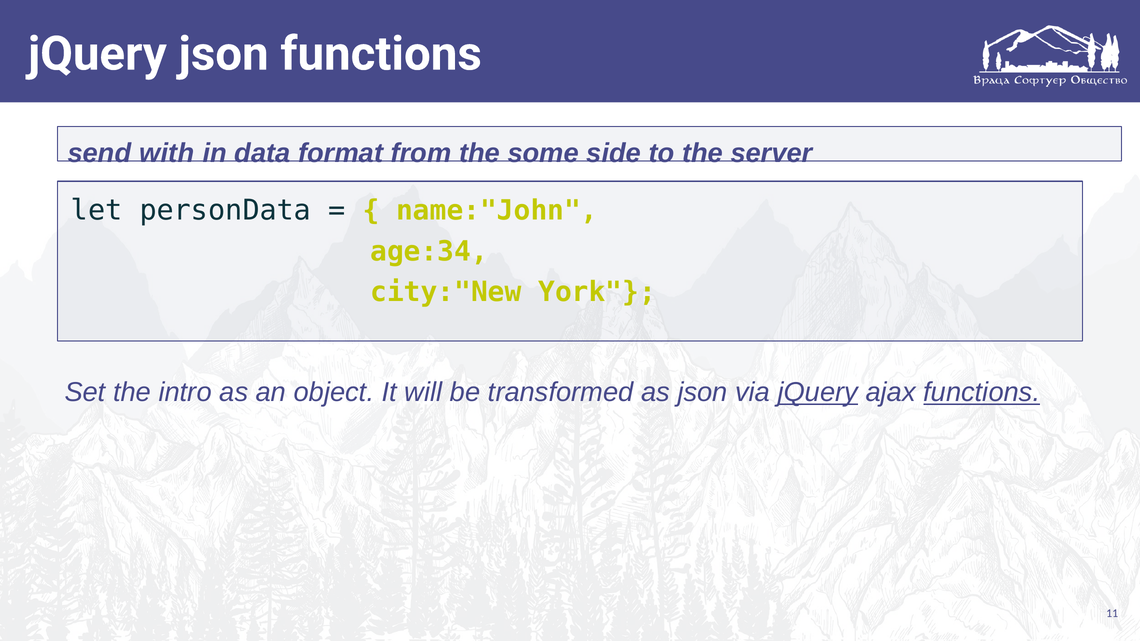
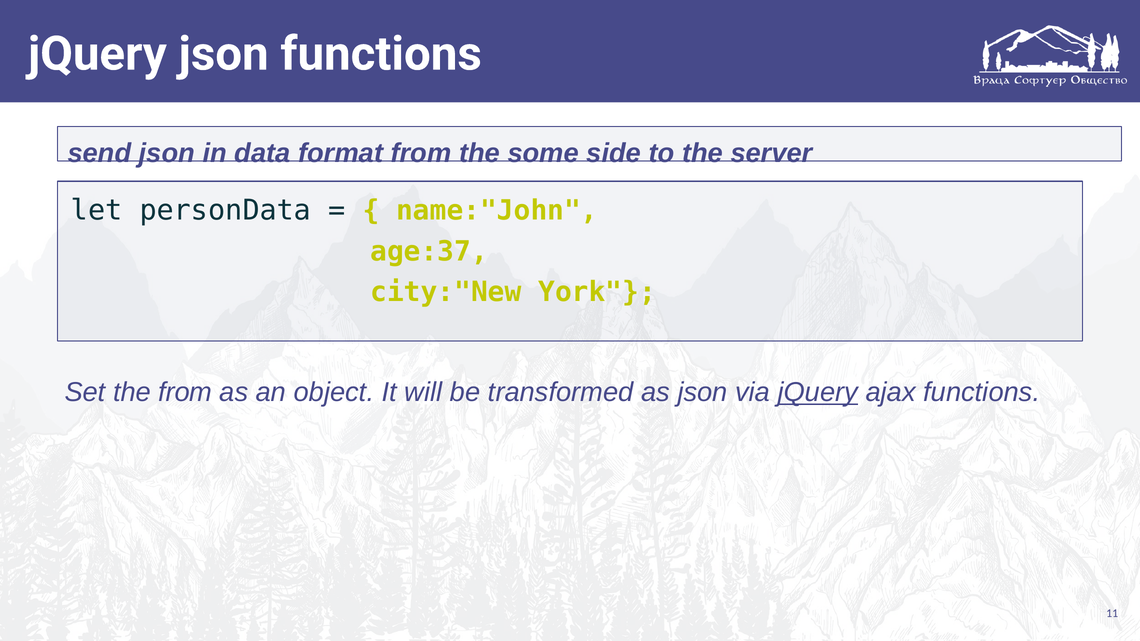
send with: with -> json (167, 153)
age:34: age:34 -> age:37 (429, 251)
the intro: intro -> from (185, 393)
functions underline: present -> none (982, 393)
